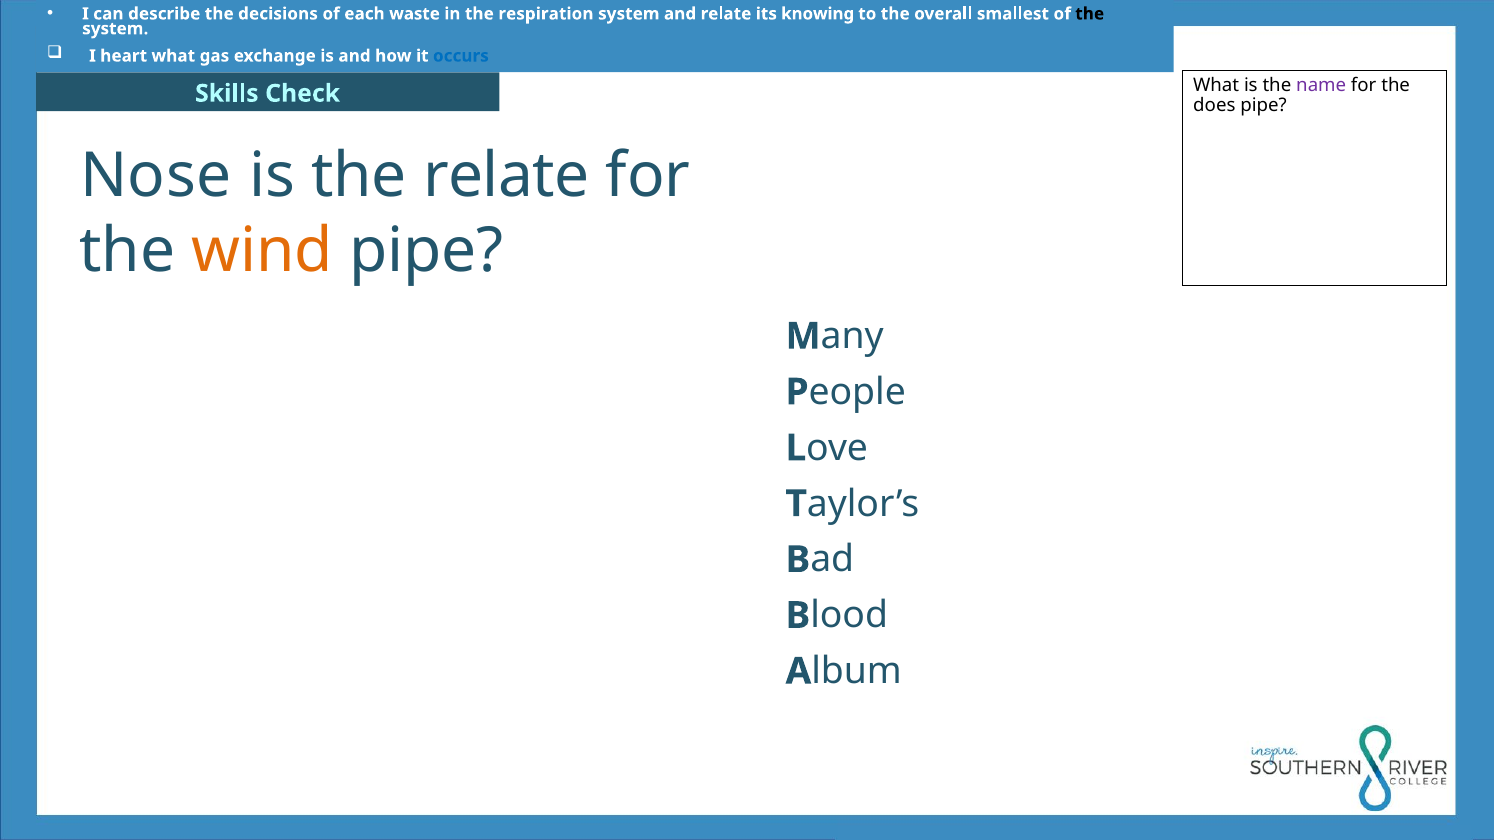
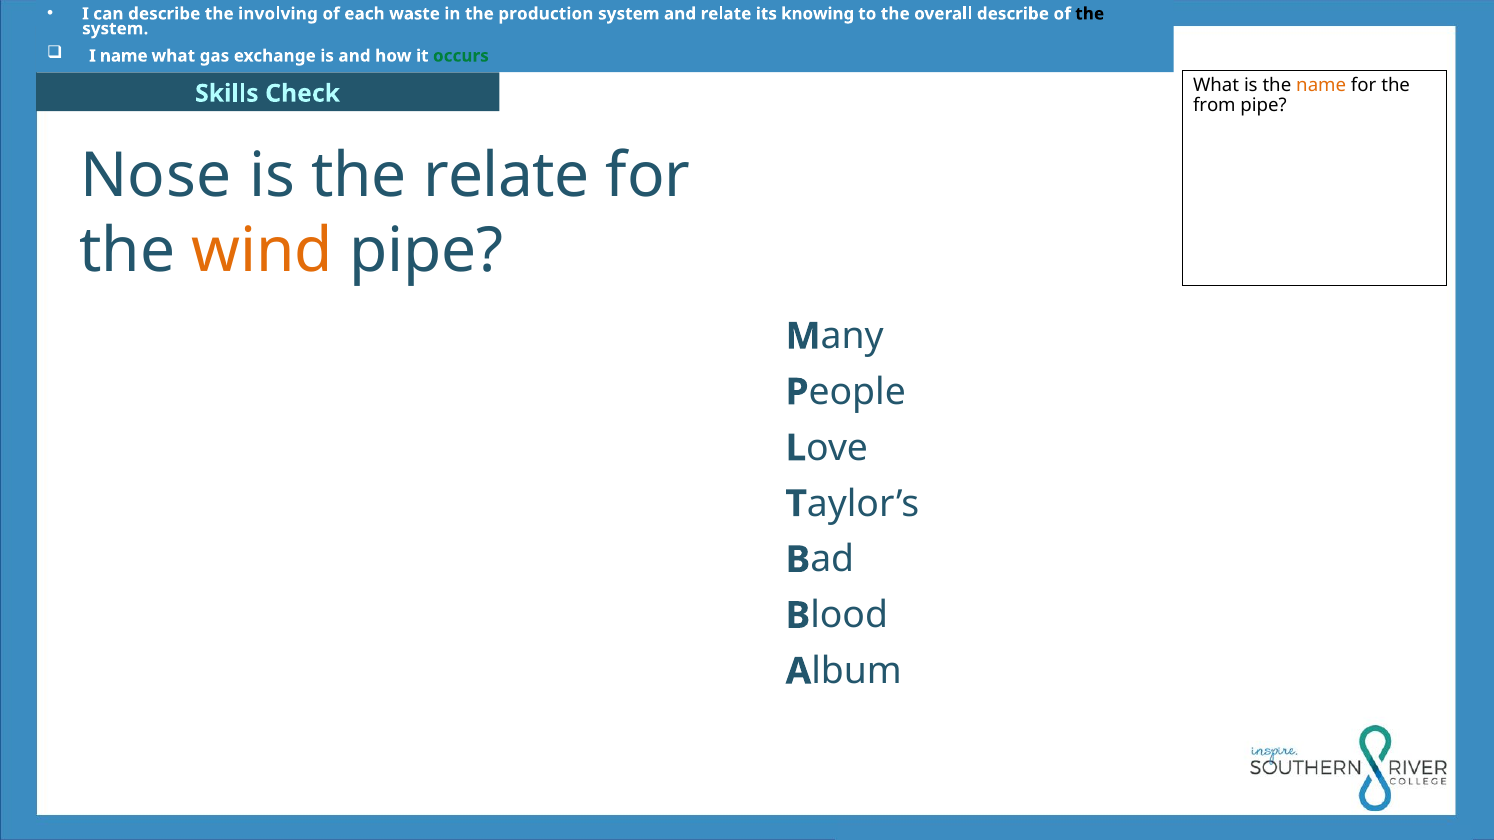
decisions: decisions -> involving (278, 14)
respiration: respiration -> production (546, 14)
overall smallest: smallest -> describe (1013, 14)
I heart: heart -> name (124, 56)
occurs colour: blue -> green (461, 56)
name colour: purple -> orange (1321, 86)
does: does -> from (1214, 106)
